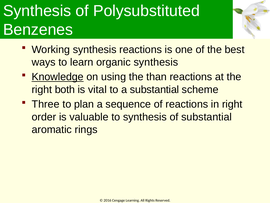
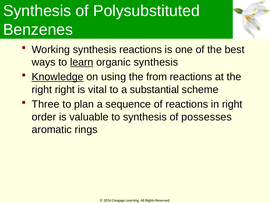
learn underline: none -> present (82, 62)
than: than -> from (157, 77)
right both: both -> right (65, 89)
of substantial: substantial -> possesses (207, 117)
